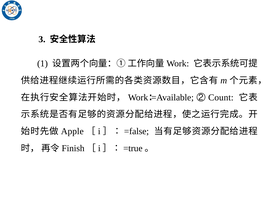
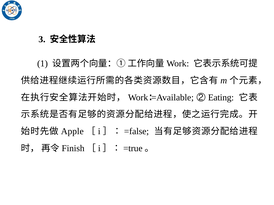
Count: Count -> Eating (221, 98)
